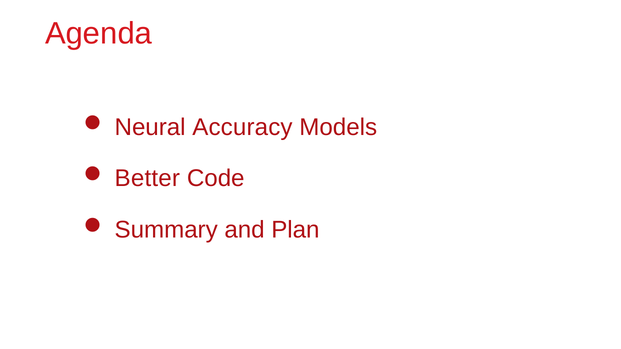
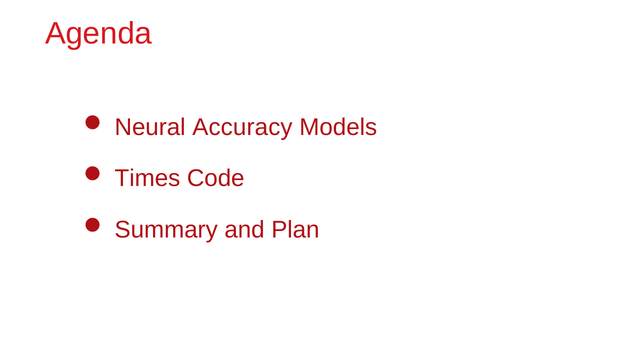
Better: Better -> Times (147, 179)
